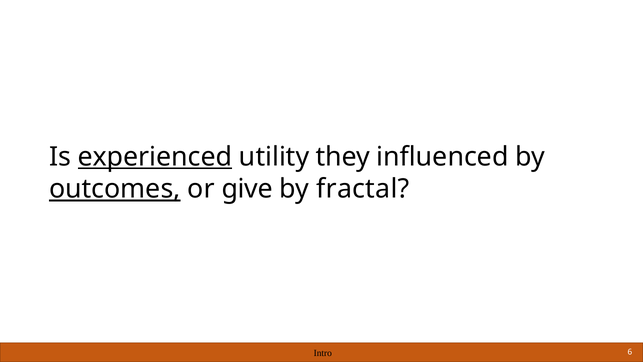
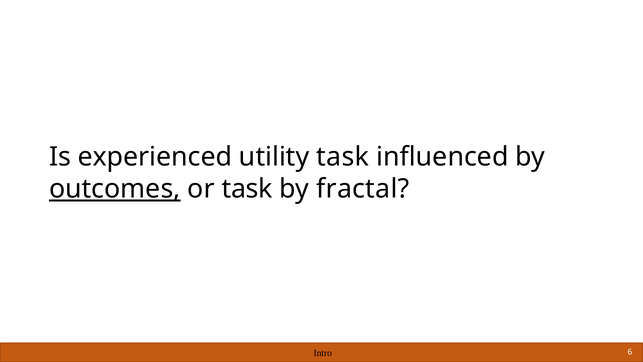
experienced underline: present -> none (155, 157)
utility they: they -> task (343, 157)
or give: give -> task (247, 189)
